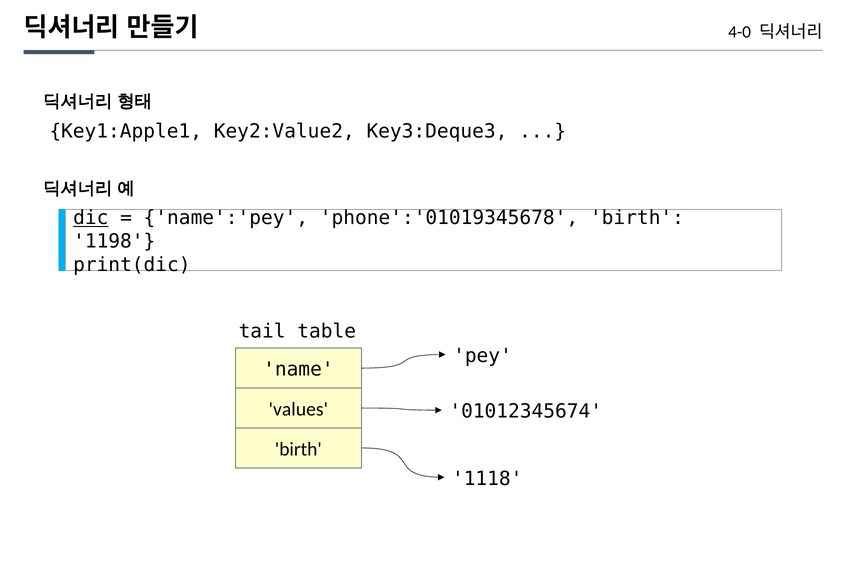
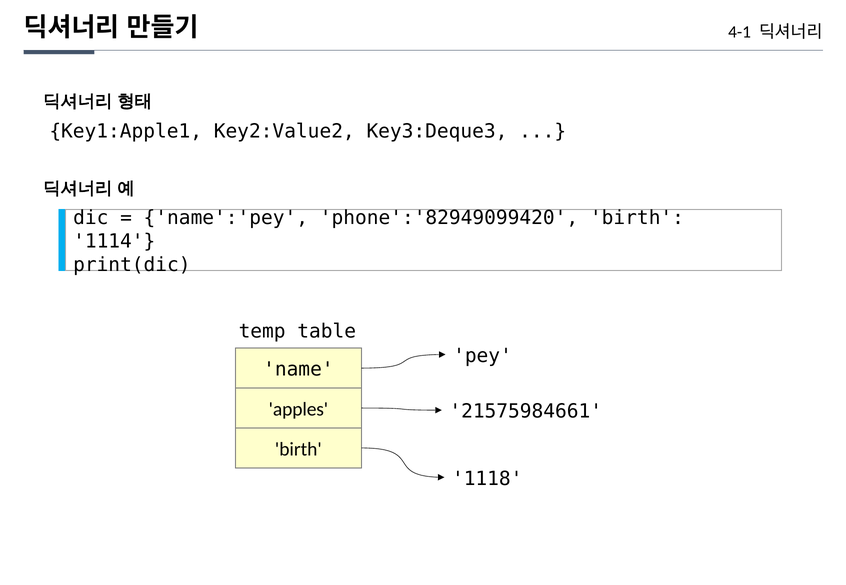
4-0: 4-0 -> 4-1 (740, 32)
dic underline: present -> none (91, 218)
phone':'01019345678: phone':'01019345678 -> phone':'82949099420 (449, 218)
1198: 1198 -> 1114 (114, 242)
tail: tail -> temp (262, 332)
values: values -> apples (298, 410)
01012345674: 01012345674 -> 21575984661 (526, 412)
